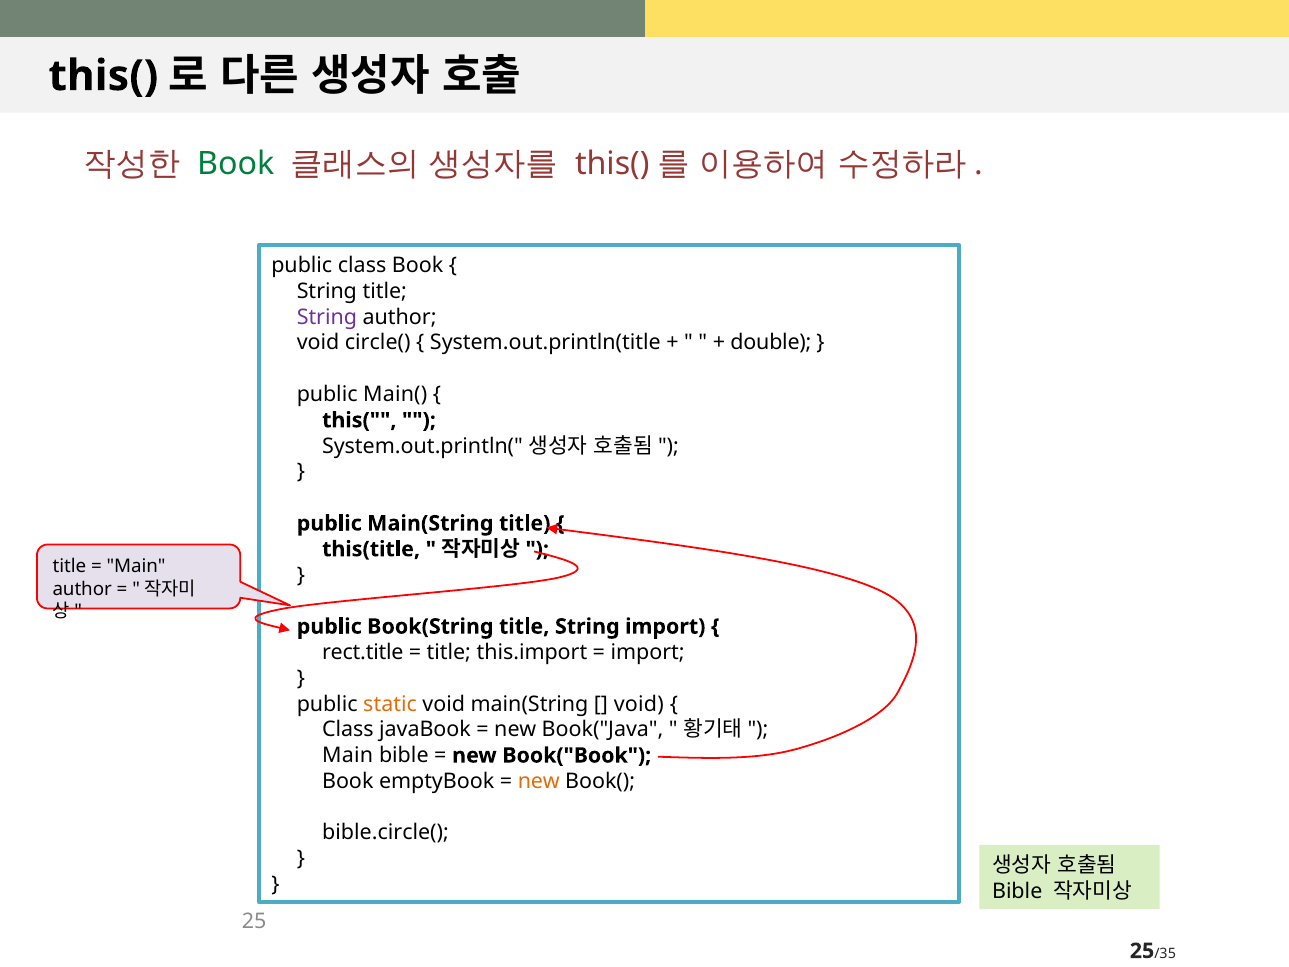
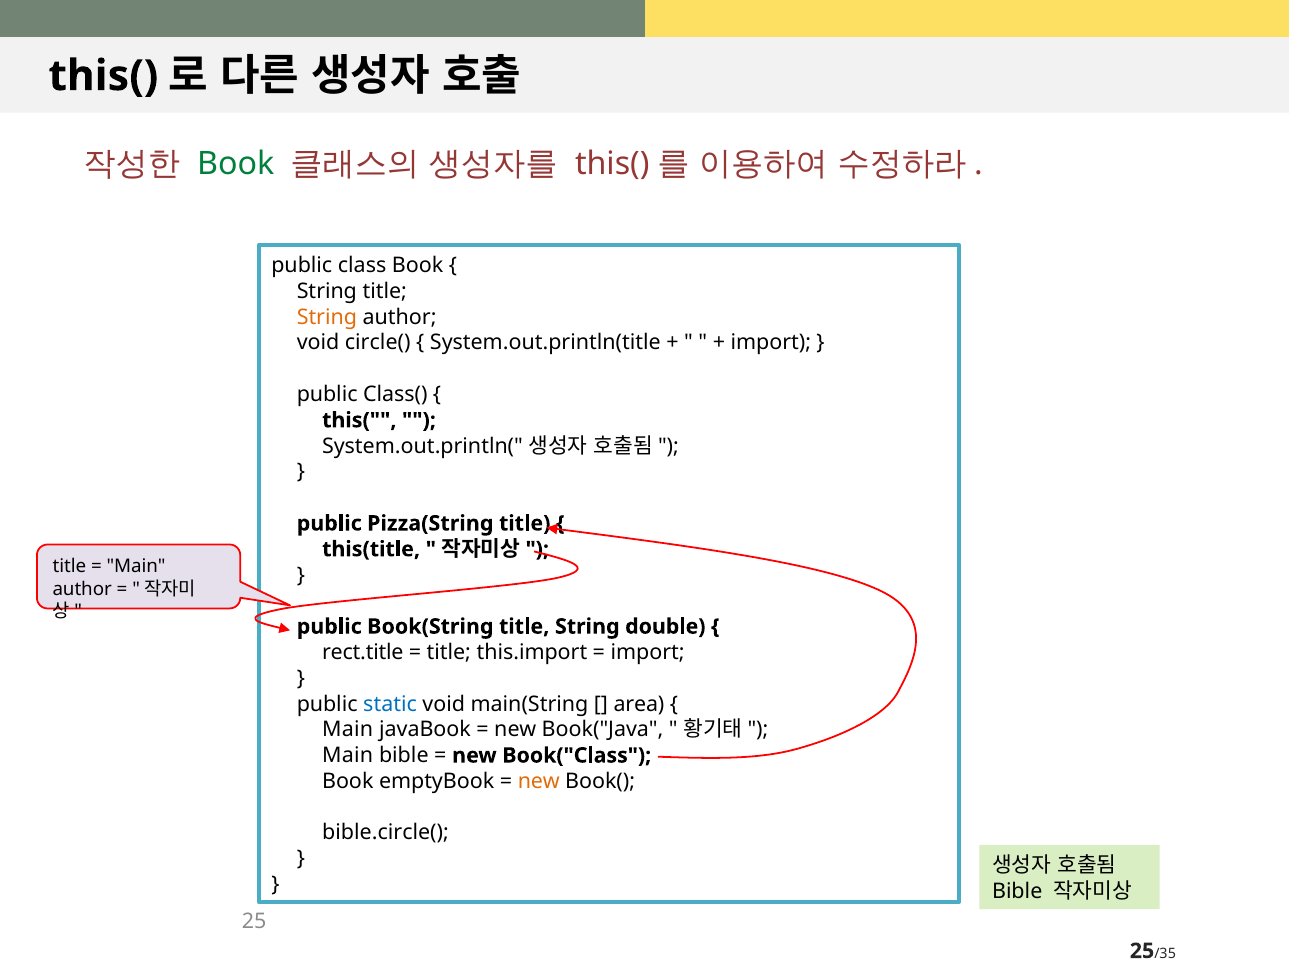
String colour: purple -> orange (327, 317)
double: double -> import (771, 343)
Main(: Main( -> Class( (395, 394)
public Main(String: Main(String -> Pizza(String (430, 523)
String import: import -> double (665, 626)
static colour: orange -> blue (390, 704)
void: void -> area (639, 704)
Class: Class -> Main (348, 730)
Book("Book: Book("Book -> Book("Class (577, 755)
